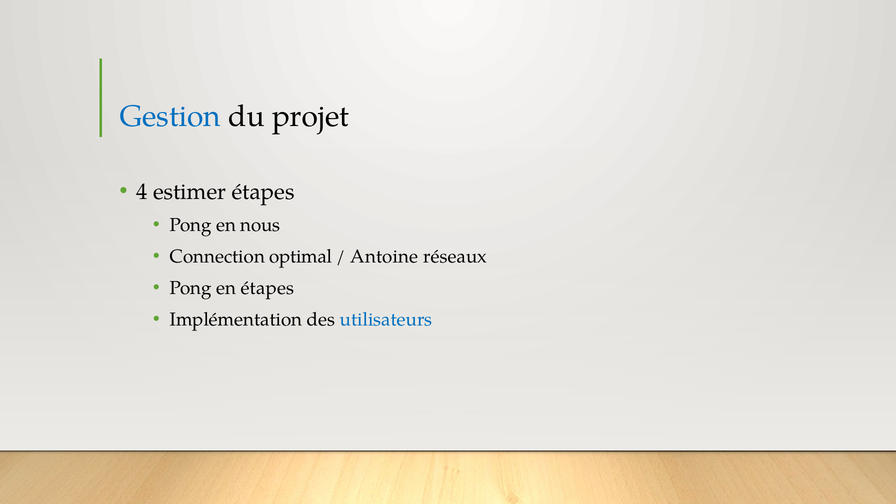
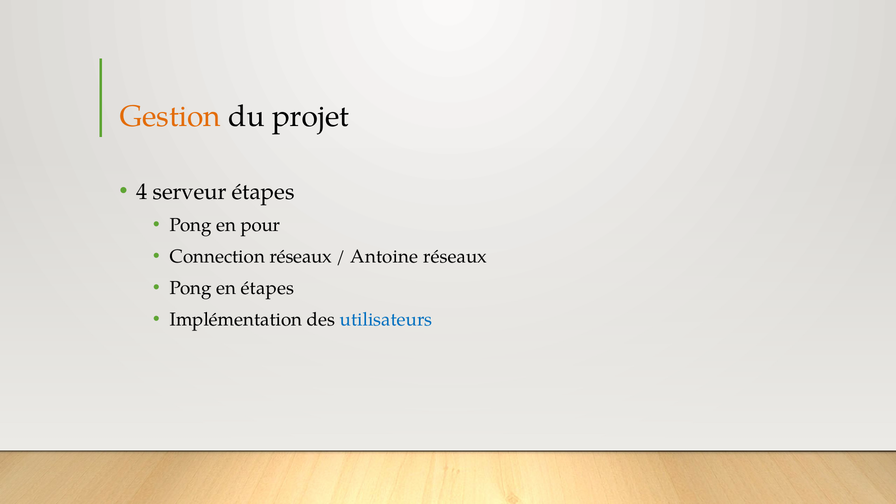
Gestion colour: blue -> orange (170, 117)
estimer: estimer -> serveur (190, 192)
nous: nous -> pour (260, 225)
Connection optimal: optimal -> réseaux (301, 257)
